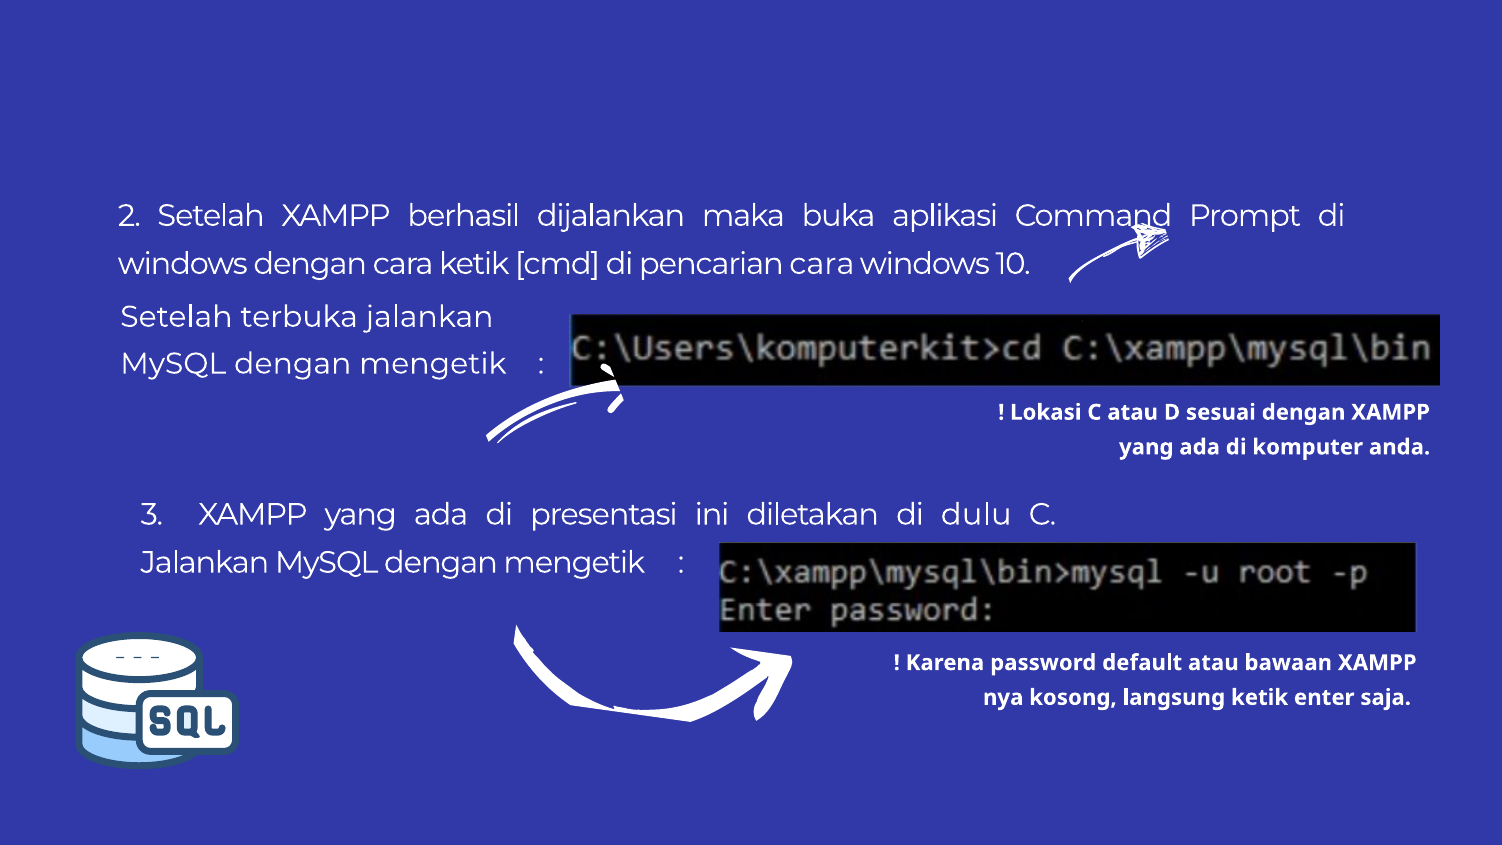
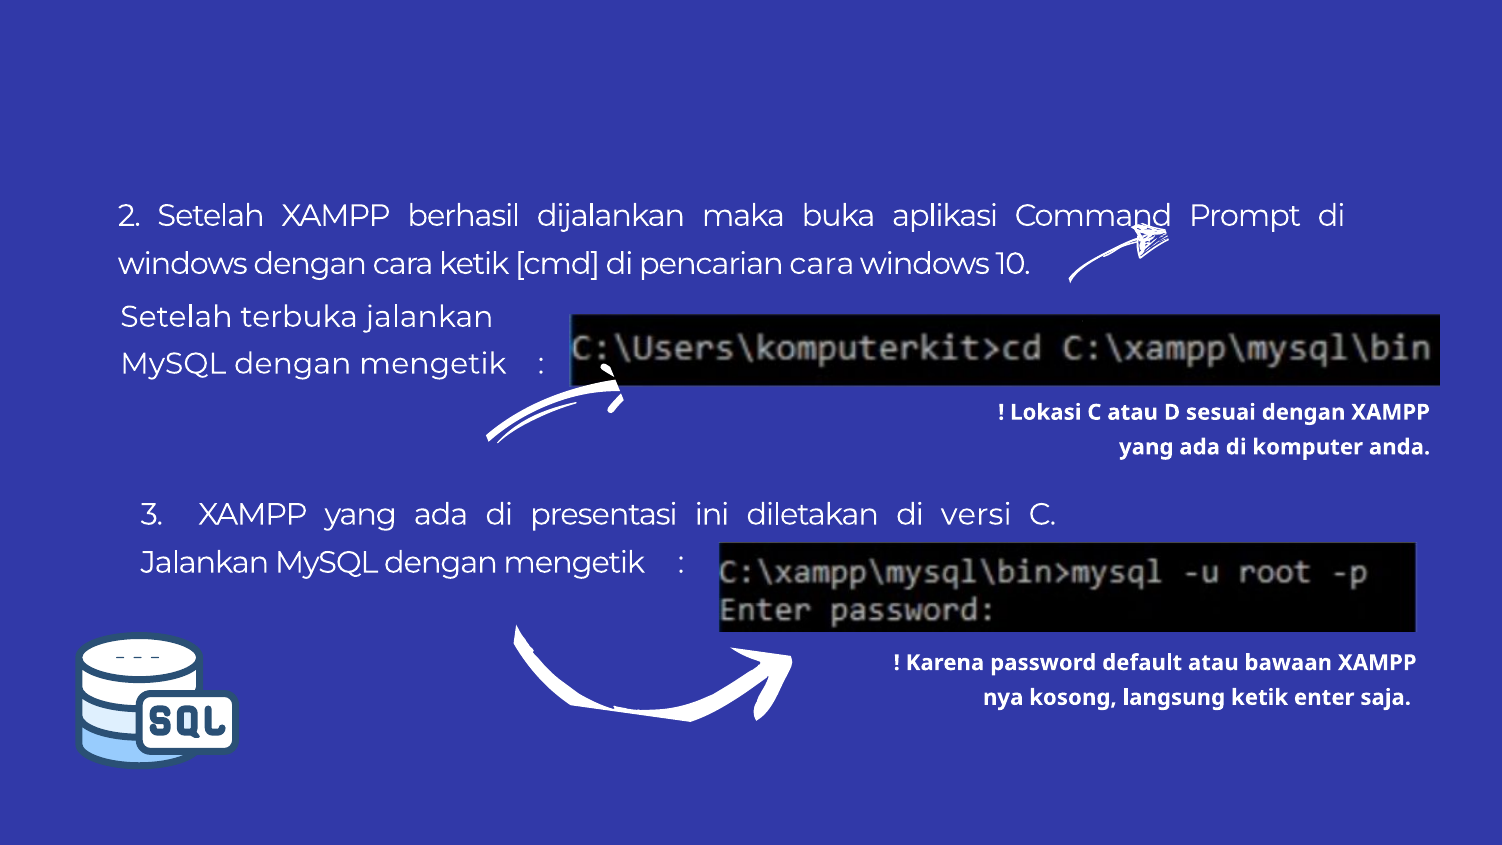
dulu: dulu -> versi (976, 514)
